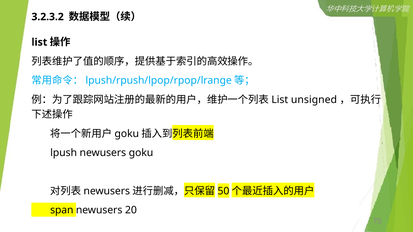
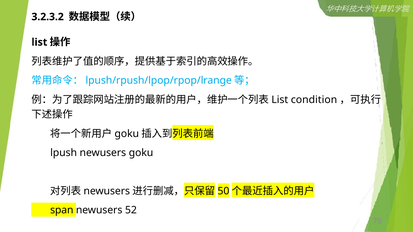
unsigned: unsigned -> condition (314, 100)
20: 20 -> 52 (131, 211)
